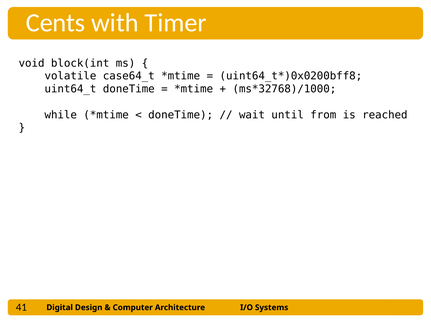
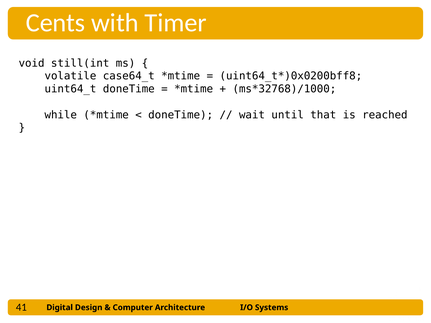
block(int: block(int -> still(int (80, 63)
from: from -> that (323, 115)
